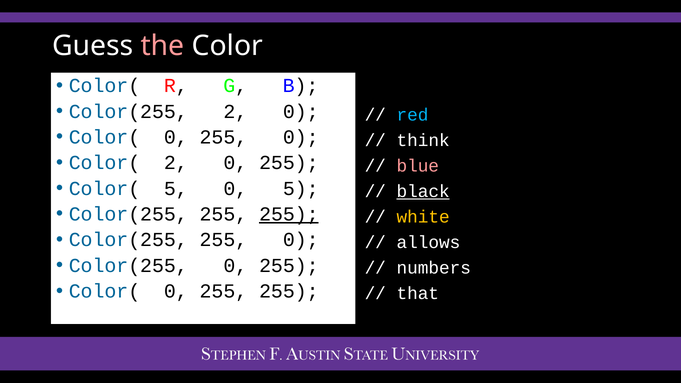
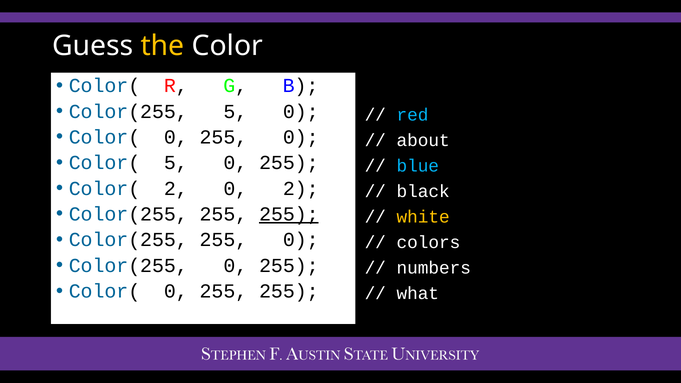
the colour: pink -> yellow (162, 46)
Color(255 2: 2 -> 5 (235, 112)
think: think -> about (423, 140)
Color( 2: 2 -> 5 (176, 163)
blue colour: pink -> light blue (418, 166)
Color( 5: 5 -> 2 (176, 189)
0 5: 5 -> 2 (301, 189)
black underline: present -> none (423, 191)
allows: allows -> colors (428, 243)
that: that -> what (418, 294)
